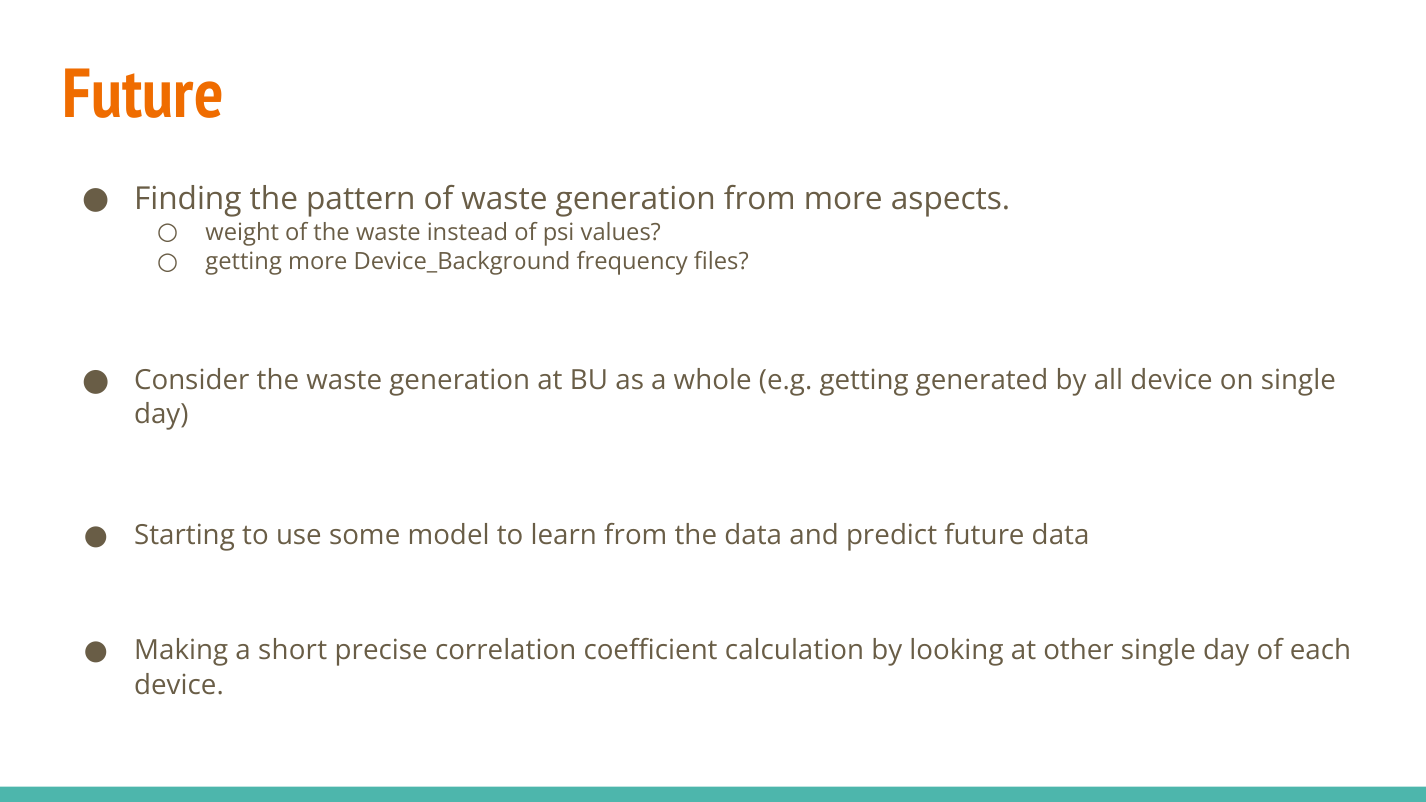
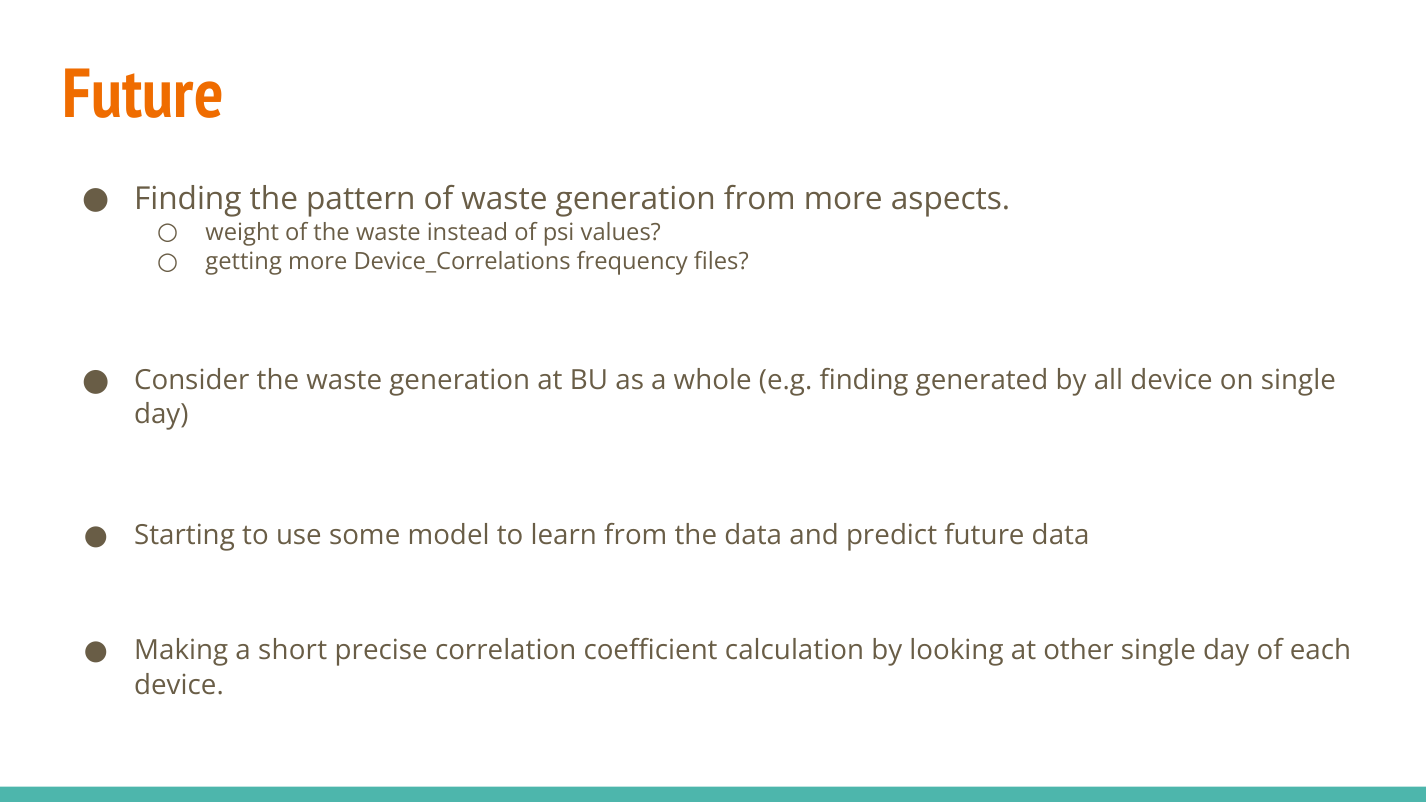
Device_Background: Device_Background -> Device_Correlations (462, 262)
e.g getting: getting -> finding (864, 380)
